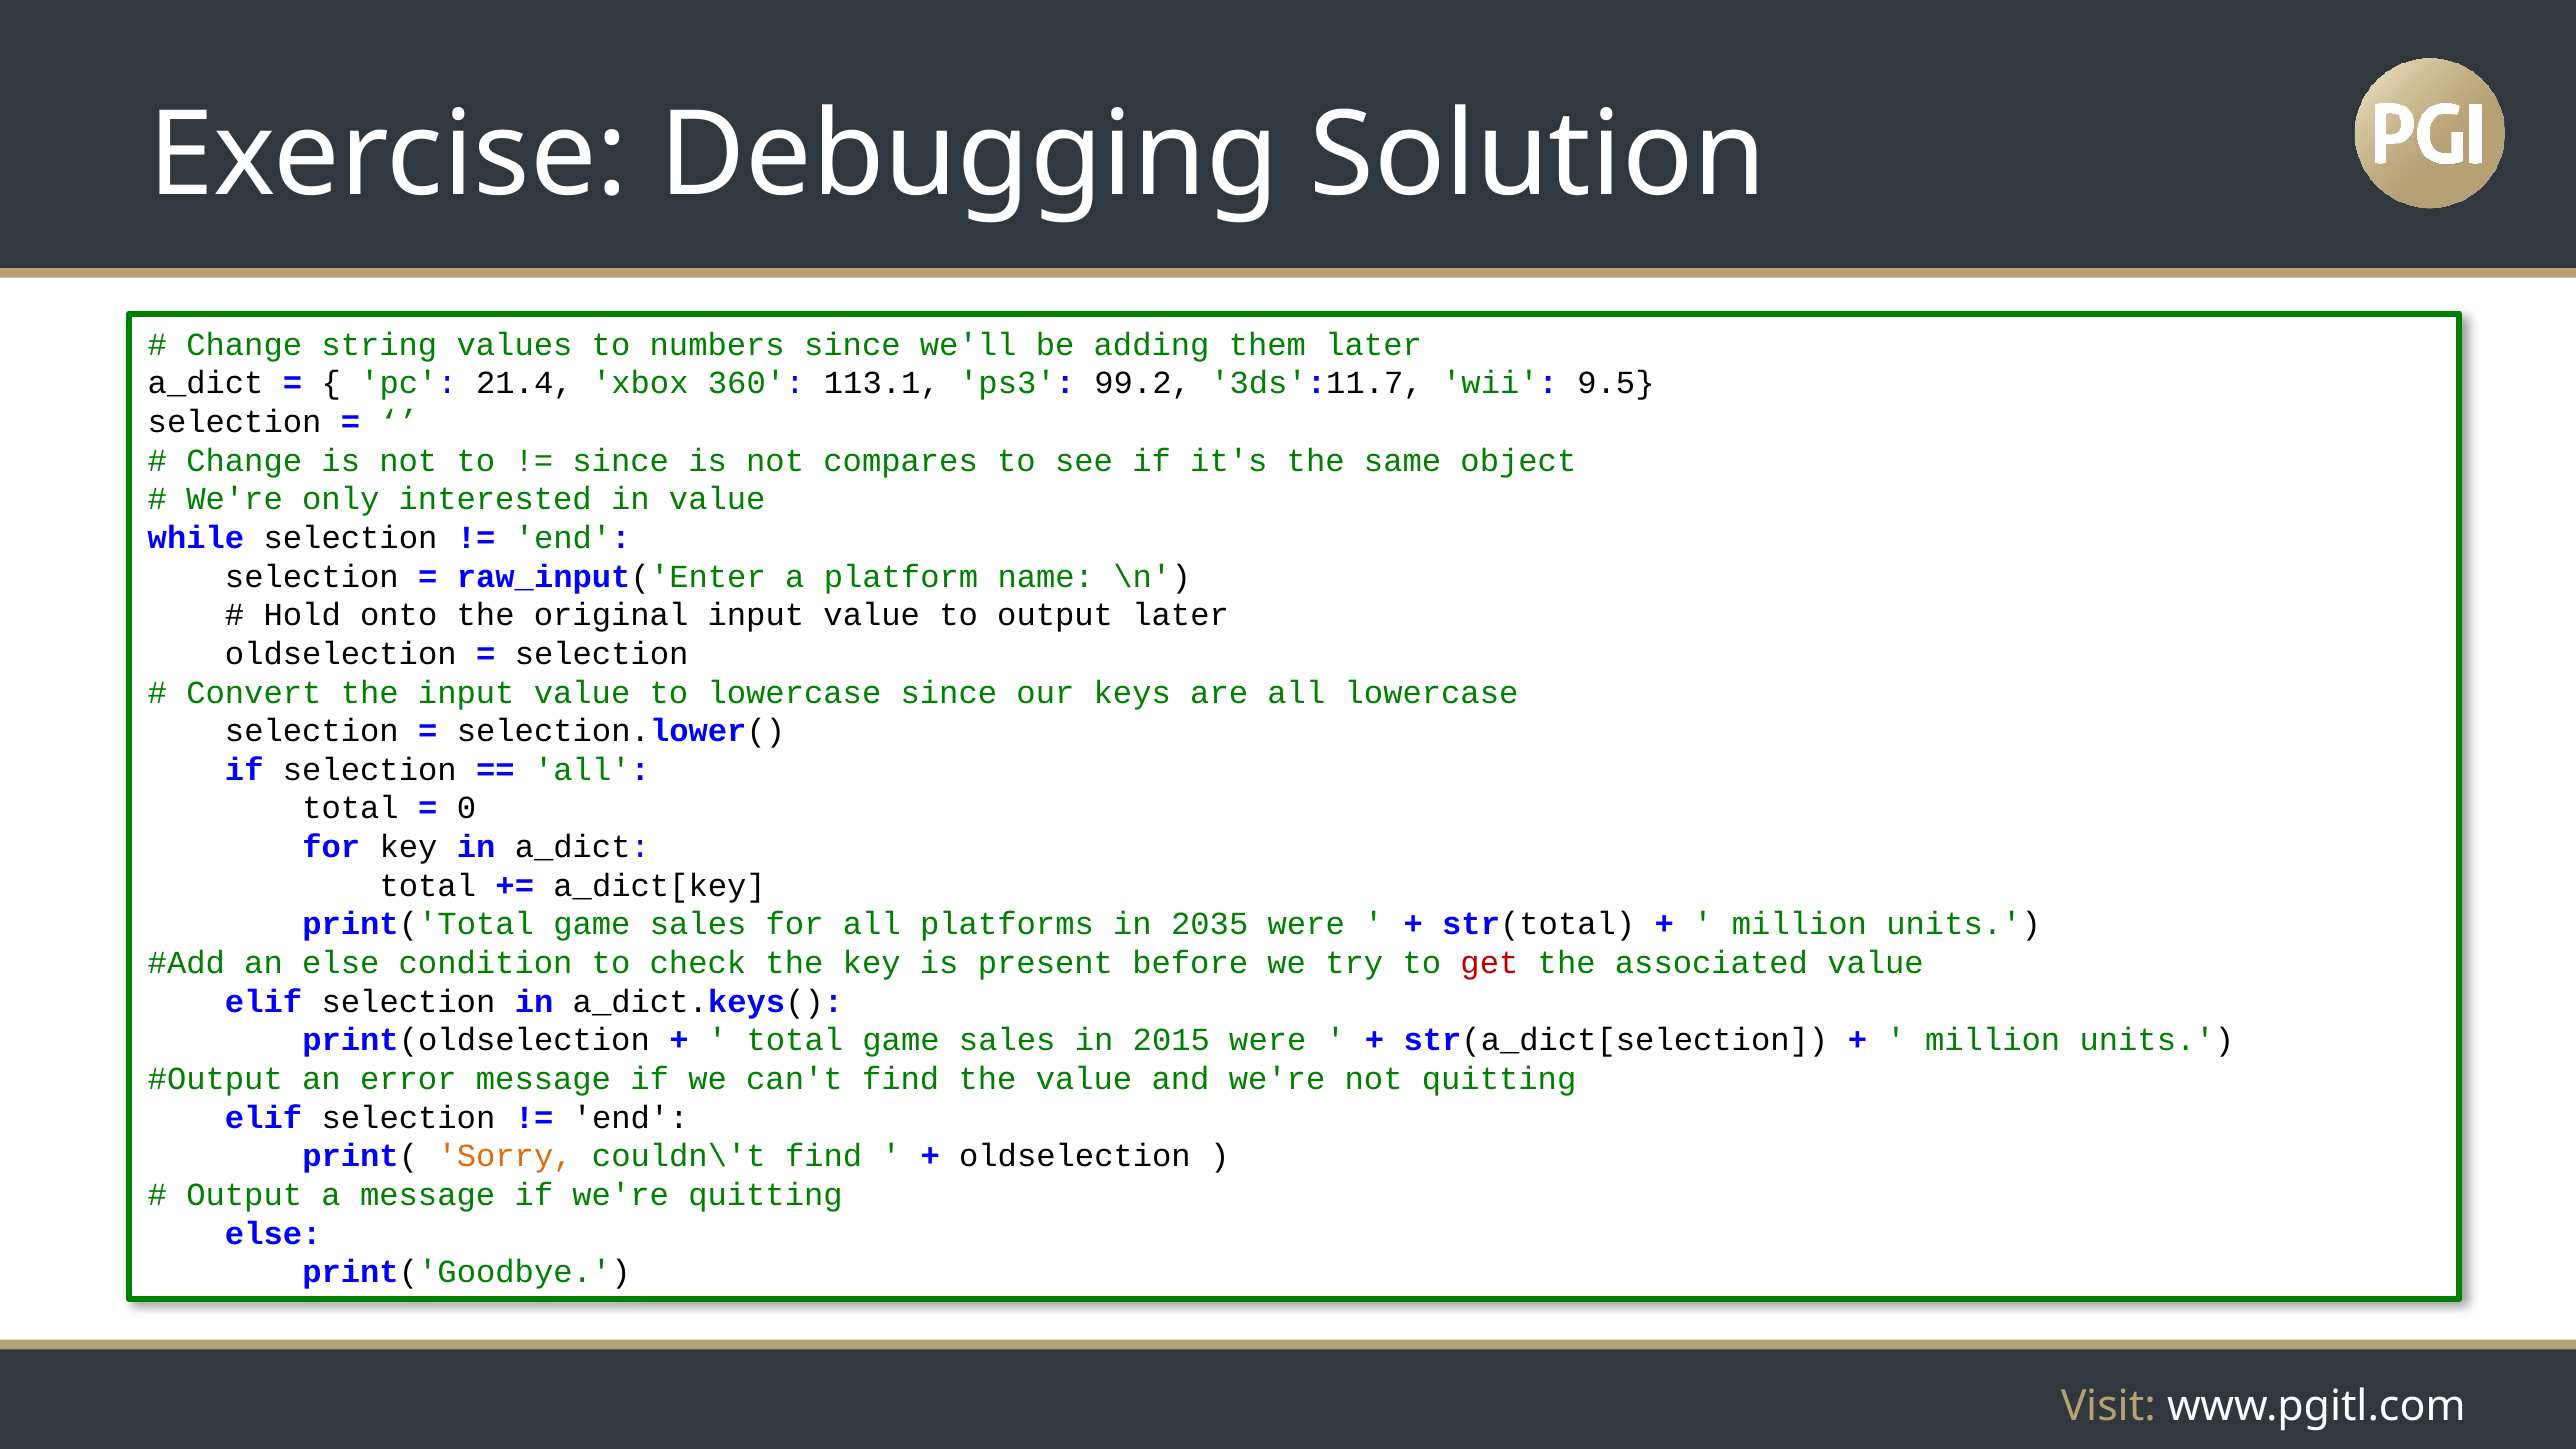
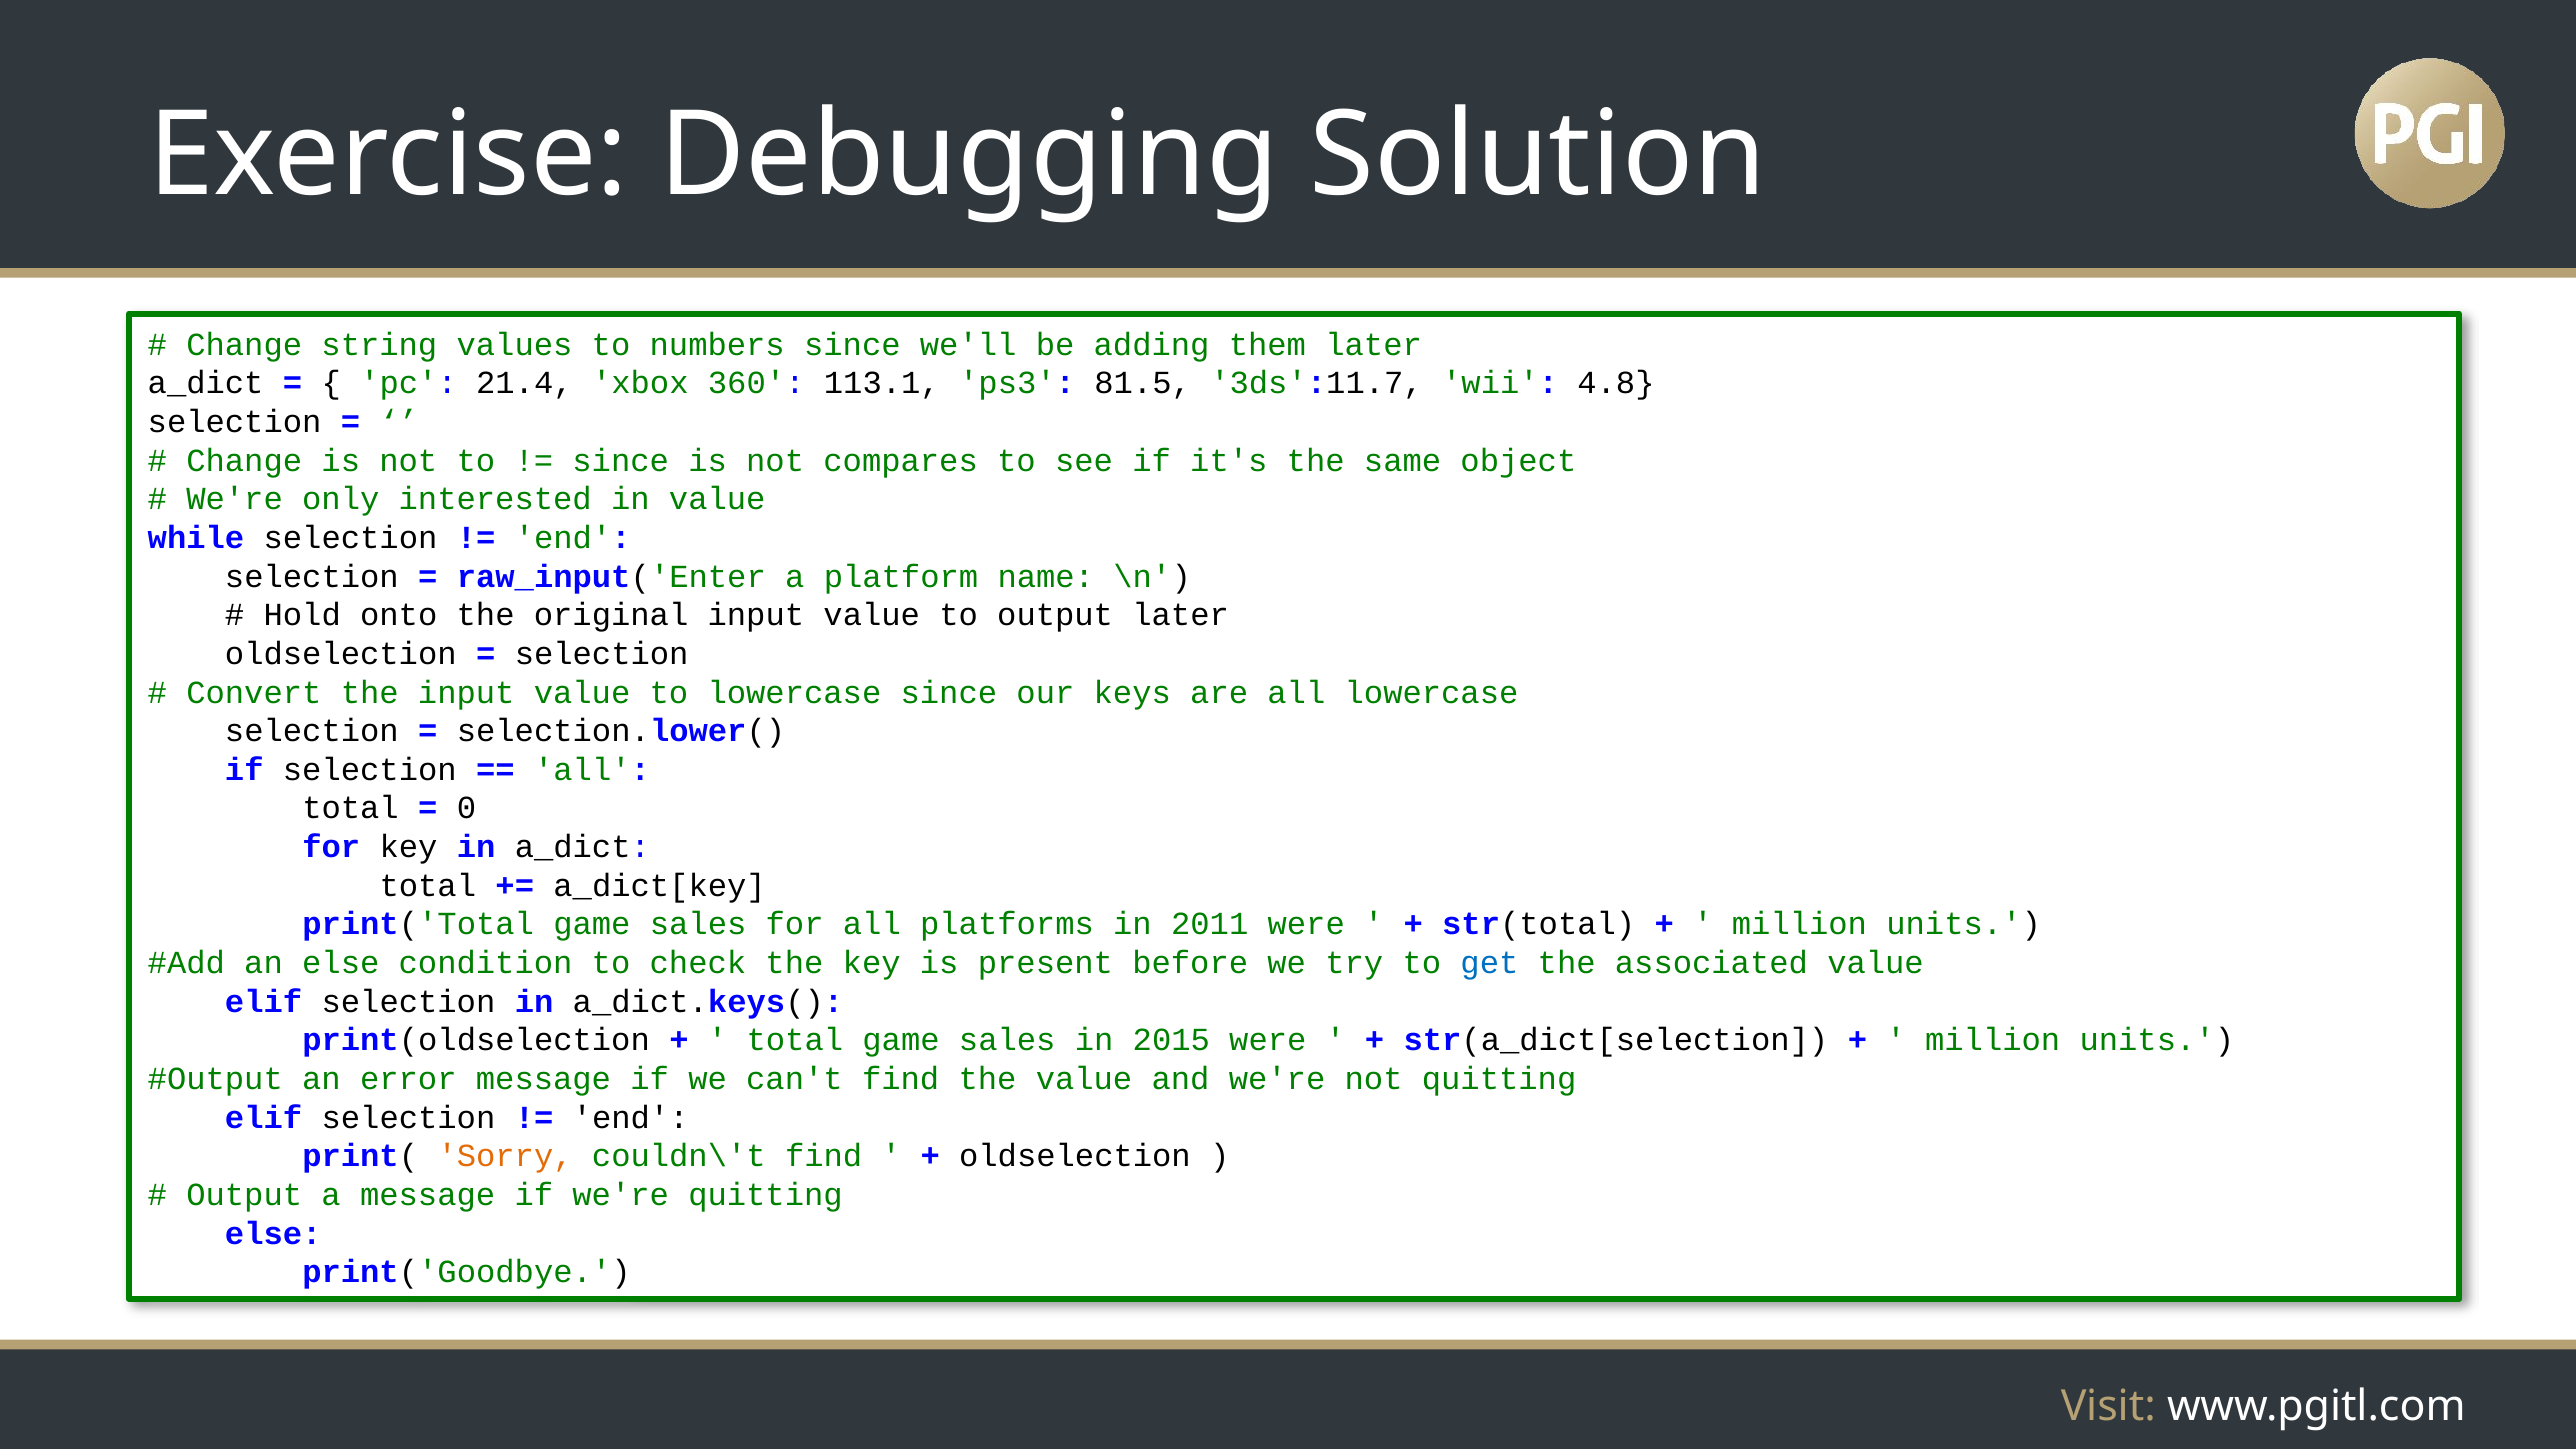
99.2: 99.2 -> 81.5 (1143, 383)
9.5: 9.5 -> 4.8 (1616, 383)
2035: 2035 -> 2011 (1210, 924)
get colour: red -> blue (1489, 963)
